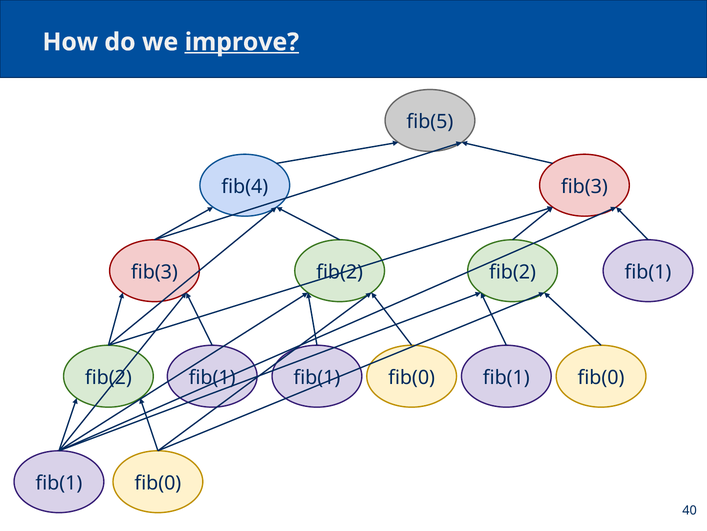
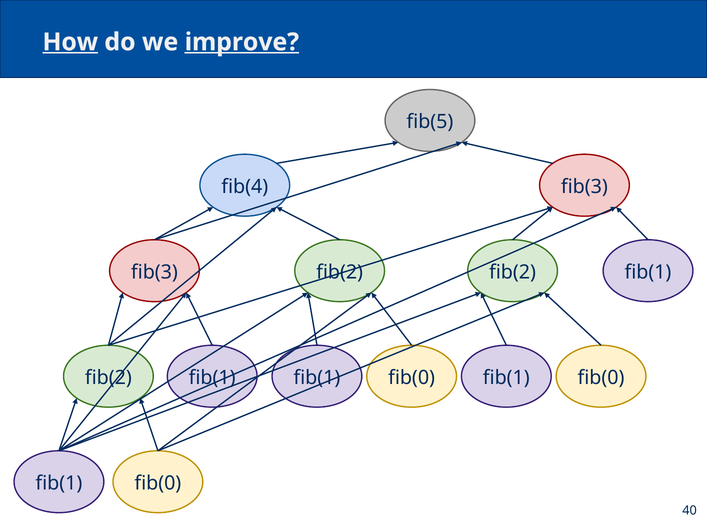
How underline: none -> present (70, 42)
